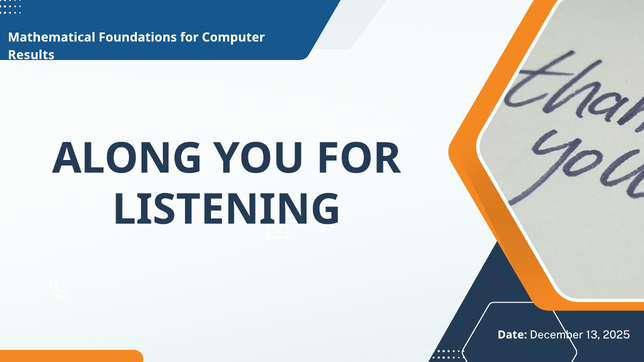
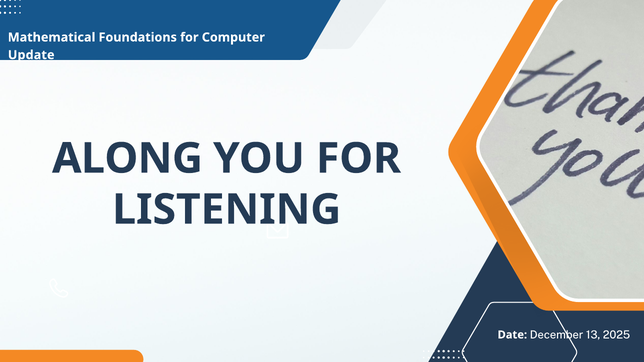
Results: Results -> Update (31, 55)
